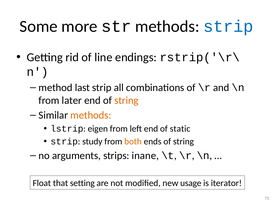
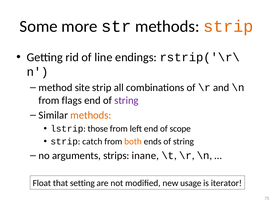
strip colour: blue -> orange (228, 26)
last: last -> site (82, 88)
later: later -> flags (72, 100)
string colour: orange -> purple (126, 100)
eigen: eigen -> those (98, 129)
static: static -> scope (180, 129)
study: study -> catch (92, 141)
